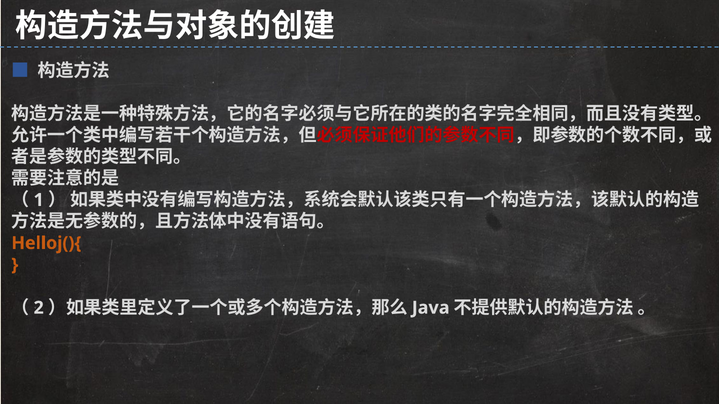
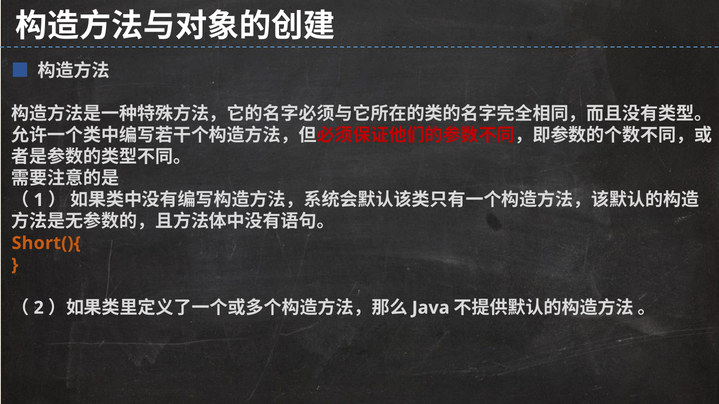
Helloj(){: Helloj(){ -> Short(){ (46, 243)
